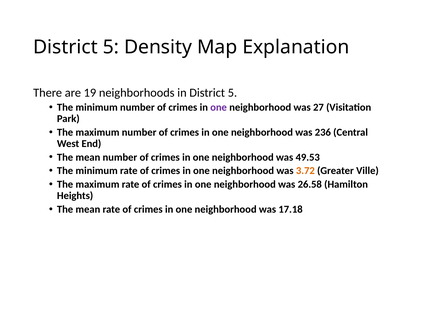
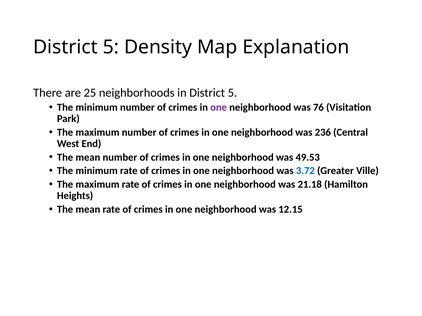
19: 19 -> 25 (90, 93)
27: 27 -> 76 (318, 107)
3.72 colour: orange -> blue (305, 171)
26.58: 26.58 -> 21.18 (310, 185)
17.18: 17.18 -> 12.15 (291, 210)
